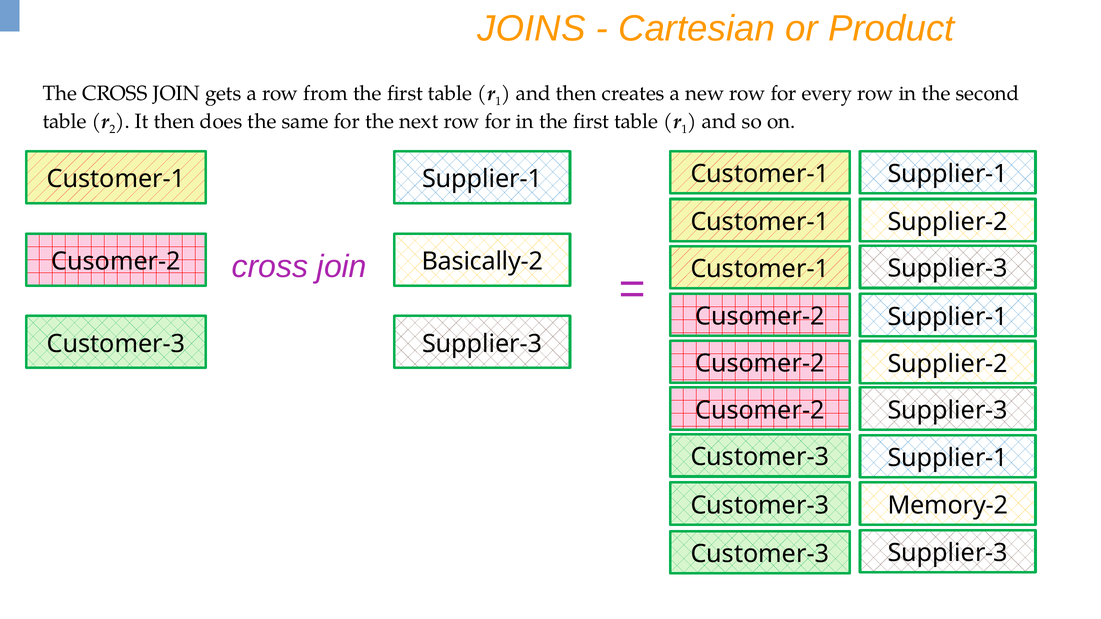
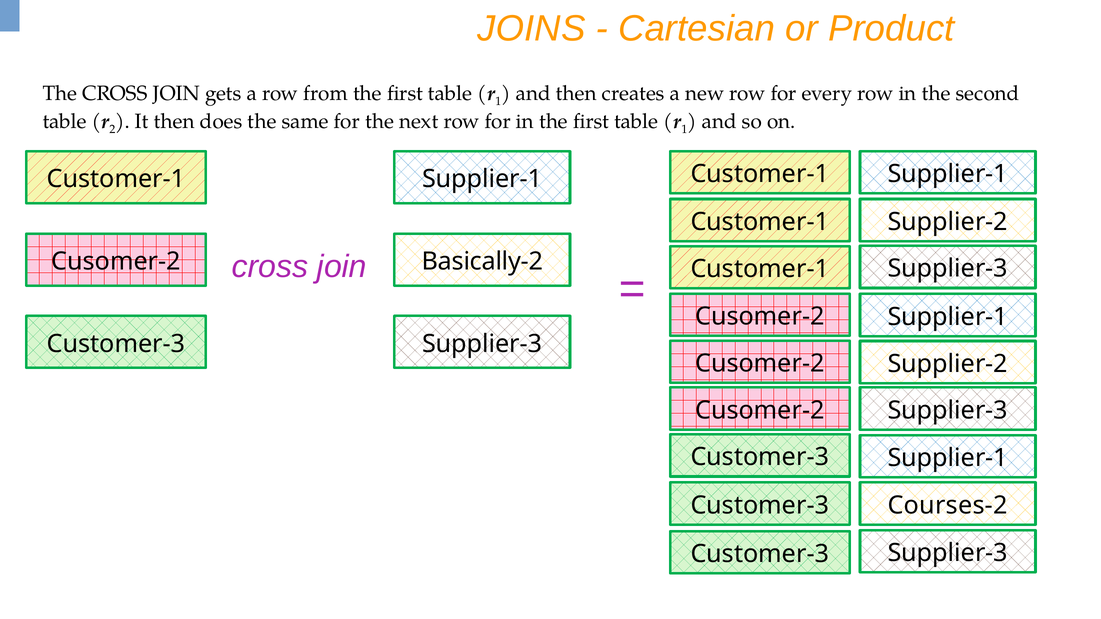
Memory-2: Memory-2 -> Courses-2 (948, 506)
